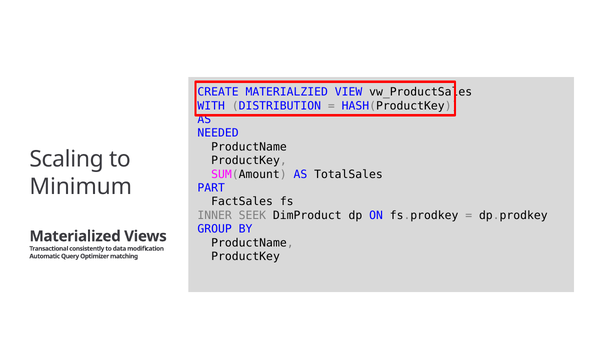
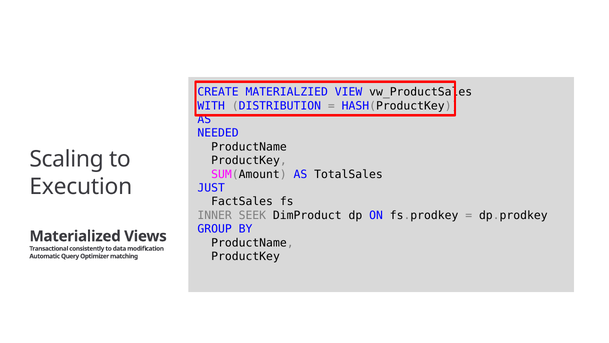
Minimum: Minimum -> Execution (81, 186)
PART: PART -> JUST (211, 188)
